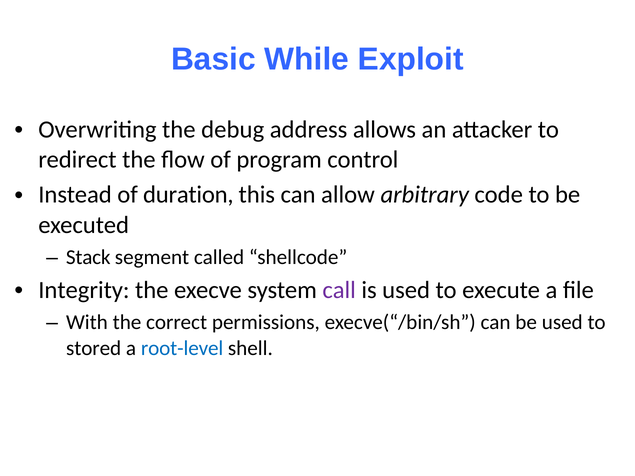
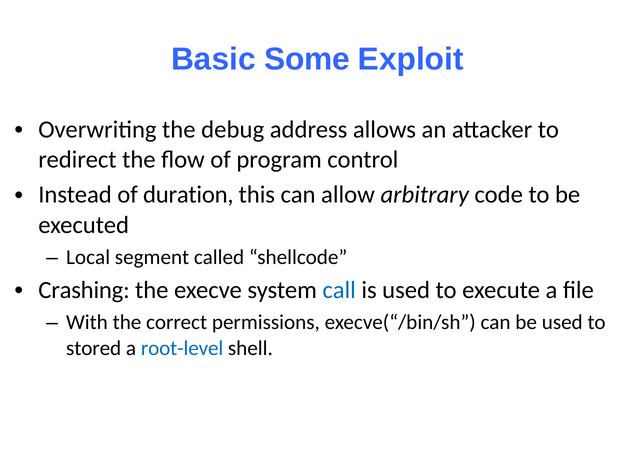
While: While -> Some (307, 59)
Stack: Stack -> Local (88, 257)
Integrity: Integrity -> Crashing (84, 290)
call colour: purple -> blue (339, 290)
